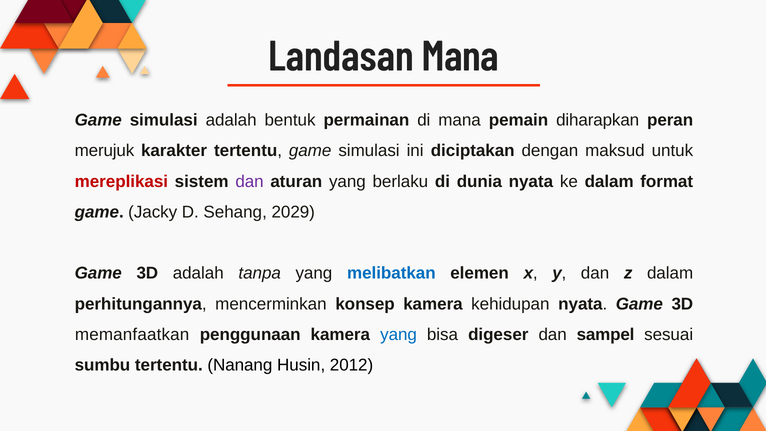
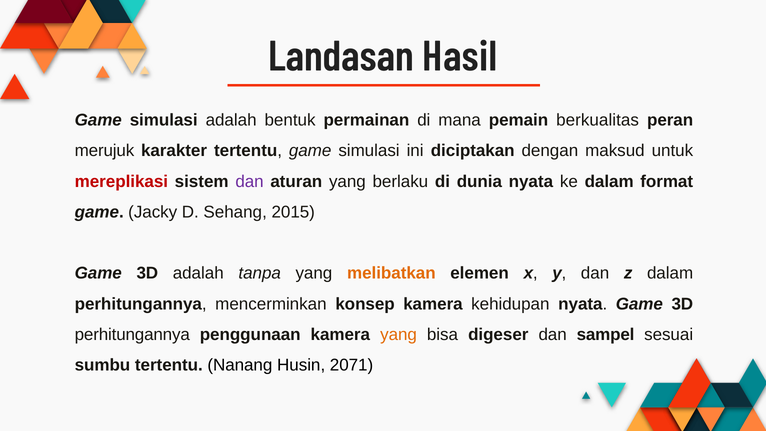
Landasan Mana: Mana -> Hasil (460, 57)
diharapkan: diharapkan -> berkualitas (598, 120)
2029: 2029 -> 2015 (293, 212)
melibatkan colour: blue -> orange (391, 273)
memanfaatkan: memanfaatkan -> perhitungannya (132, 335)
yang colour: blue -> orange (399, 335)
2012: 2012 -> 2071 (352, 365)
